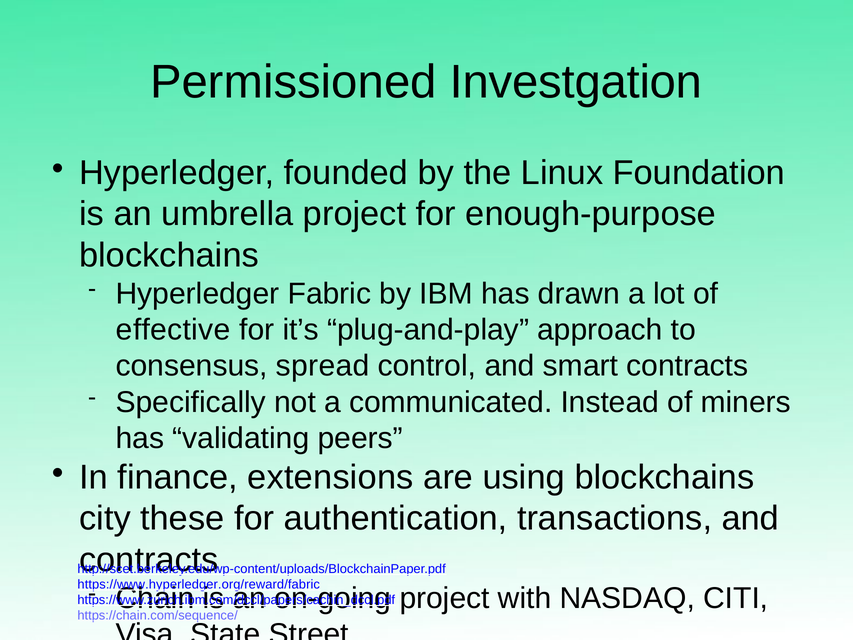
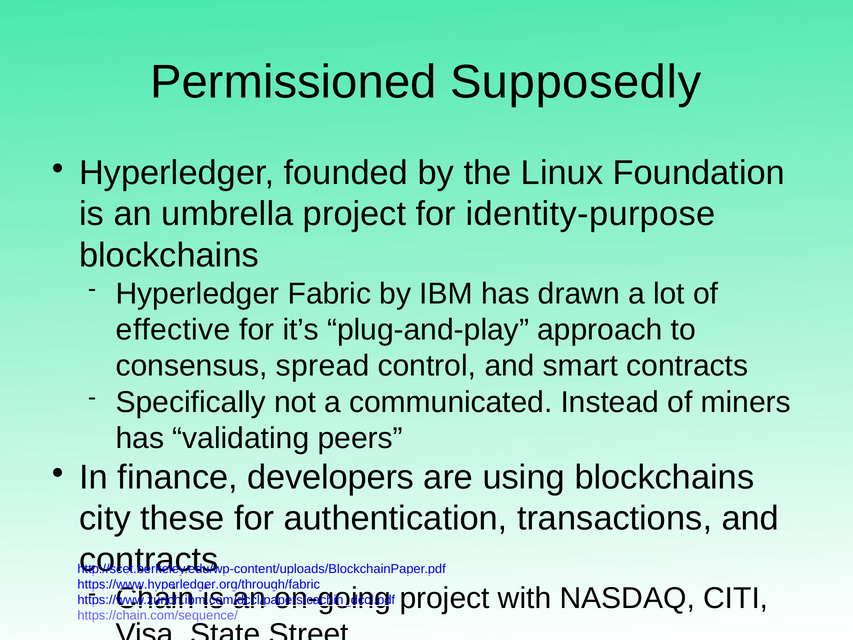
Investgation: Investgation -> Supposedly (576, 82)
enough-purpose: enough-purpose -> identity-purpose (591, 214)
extensions: extensions -> developers (331, 477)
https://www.hyperledger.org/reward/fabric: https://www.hyperledger.org/reward/fabric -> https://www.hyperledger.org/through/fabric (199, 584)
